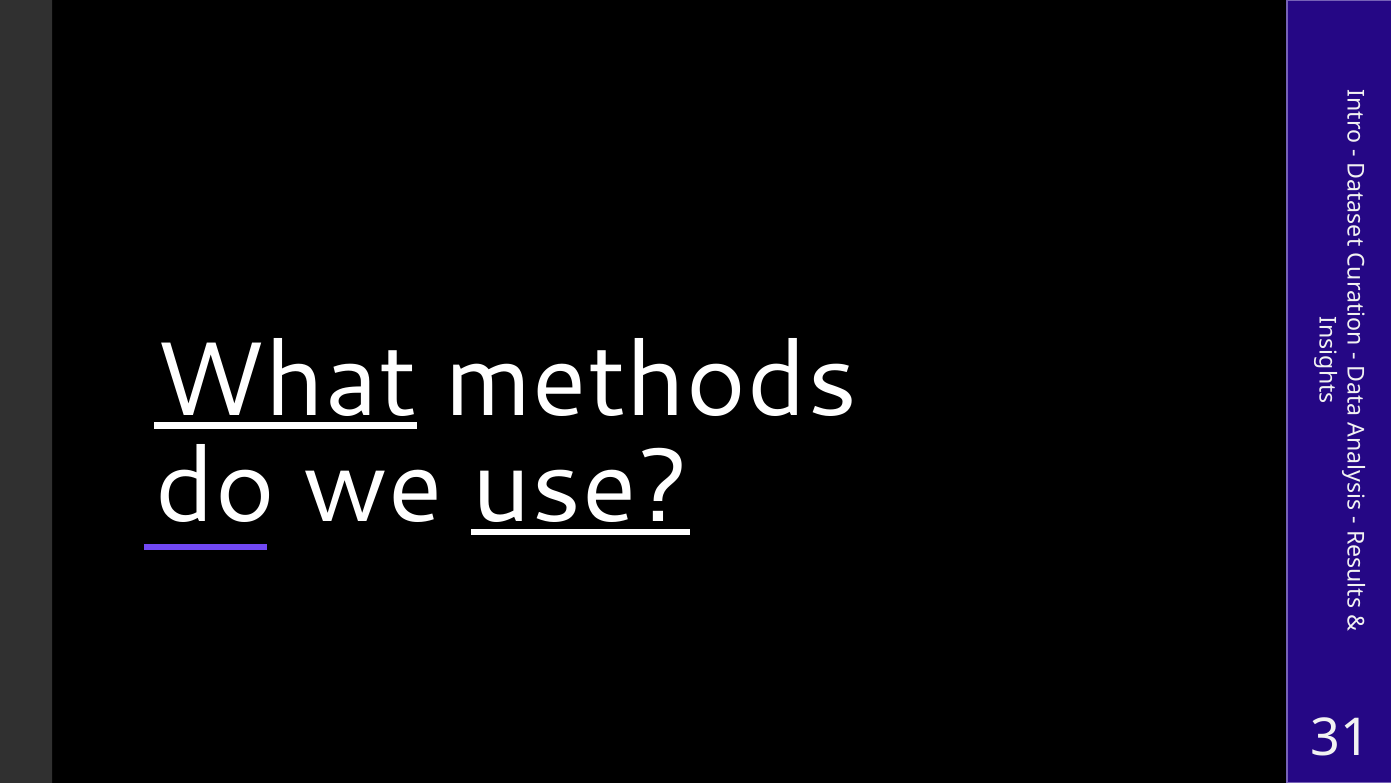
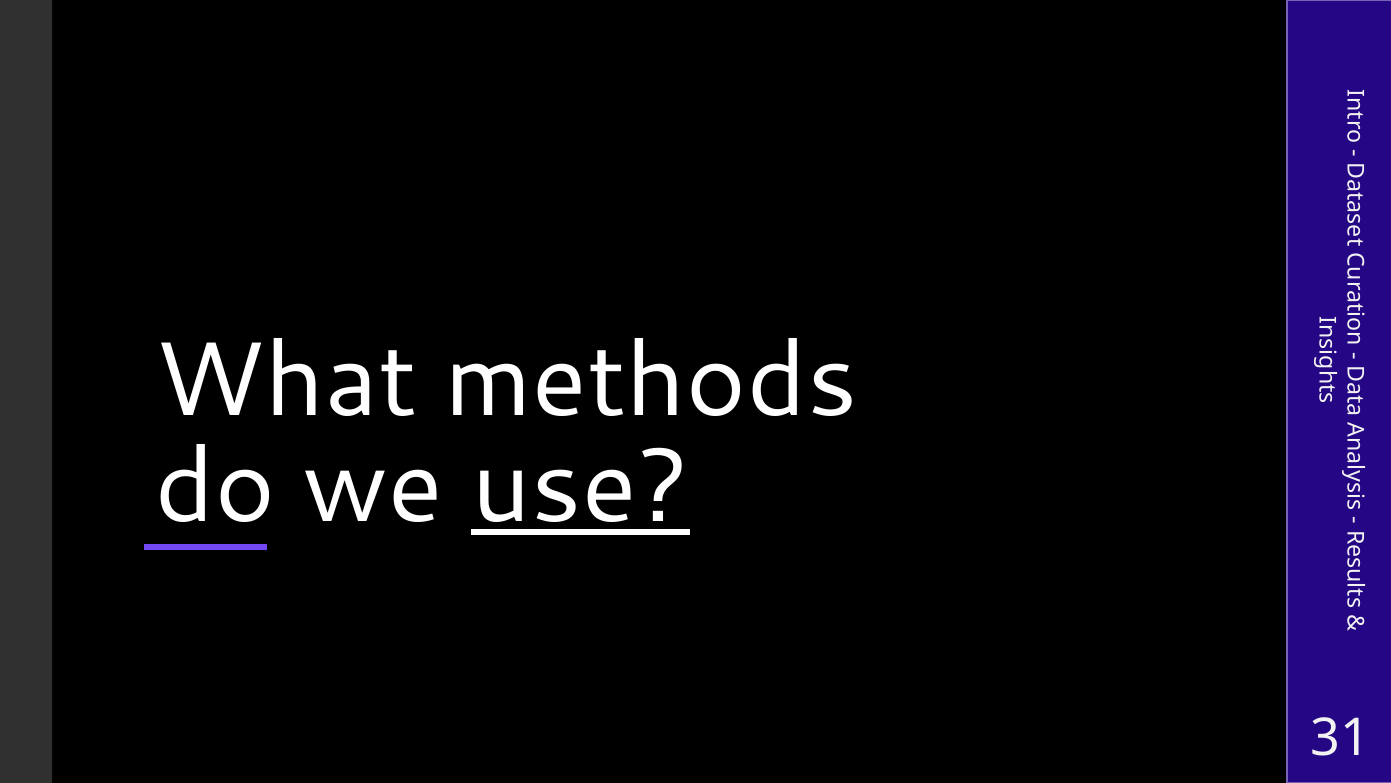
What underline: present -> none (286, 380)
